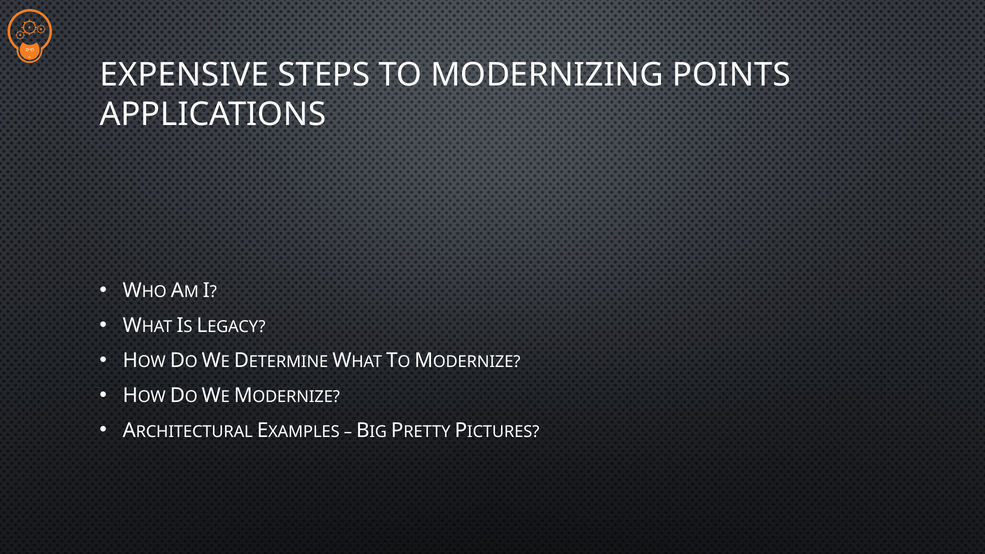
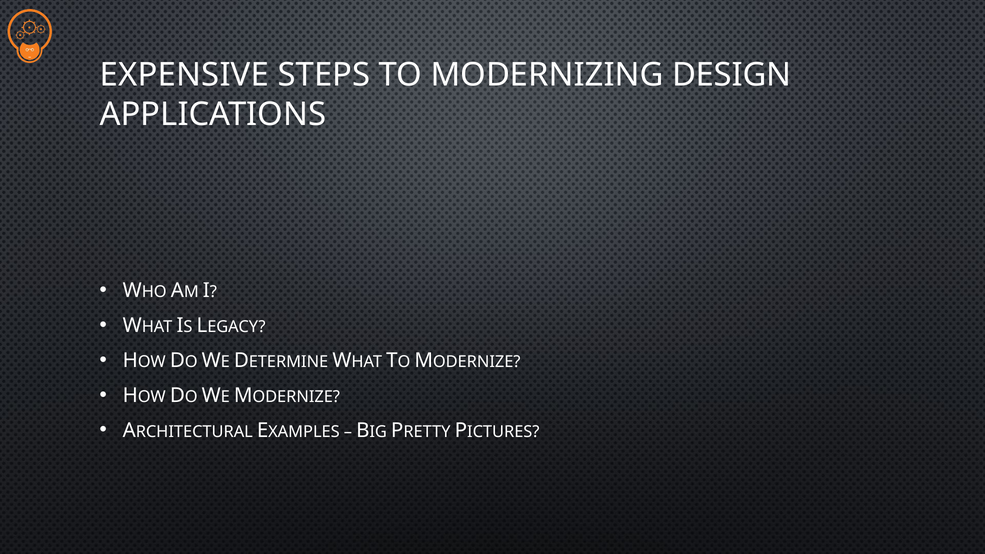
POINTS: POINTS -> DESIGN (732, 75)
